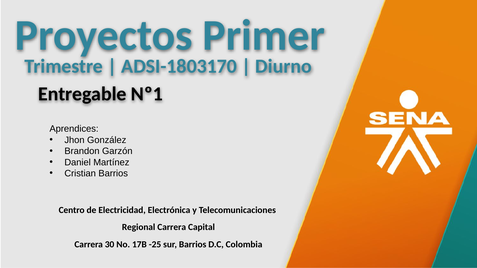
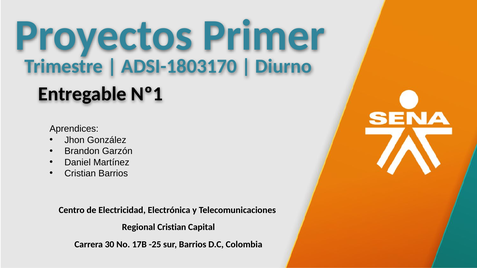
Regional Carrera: Carrera -> Cristian (172, 227)
